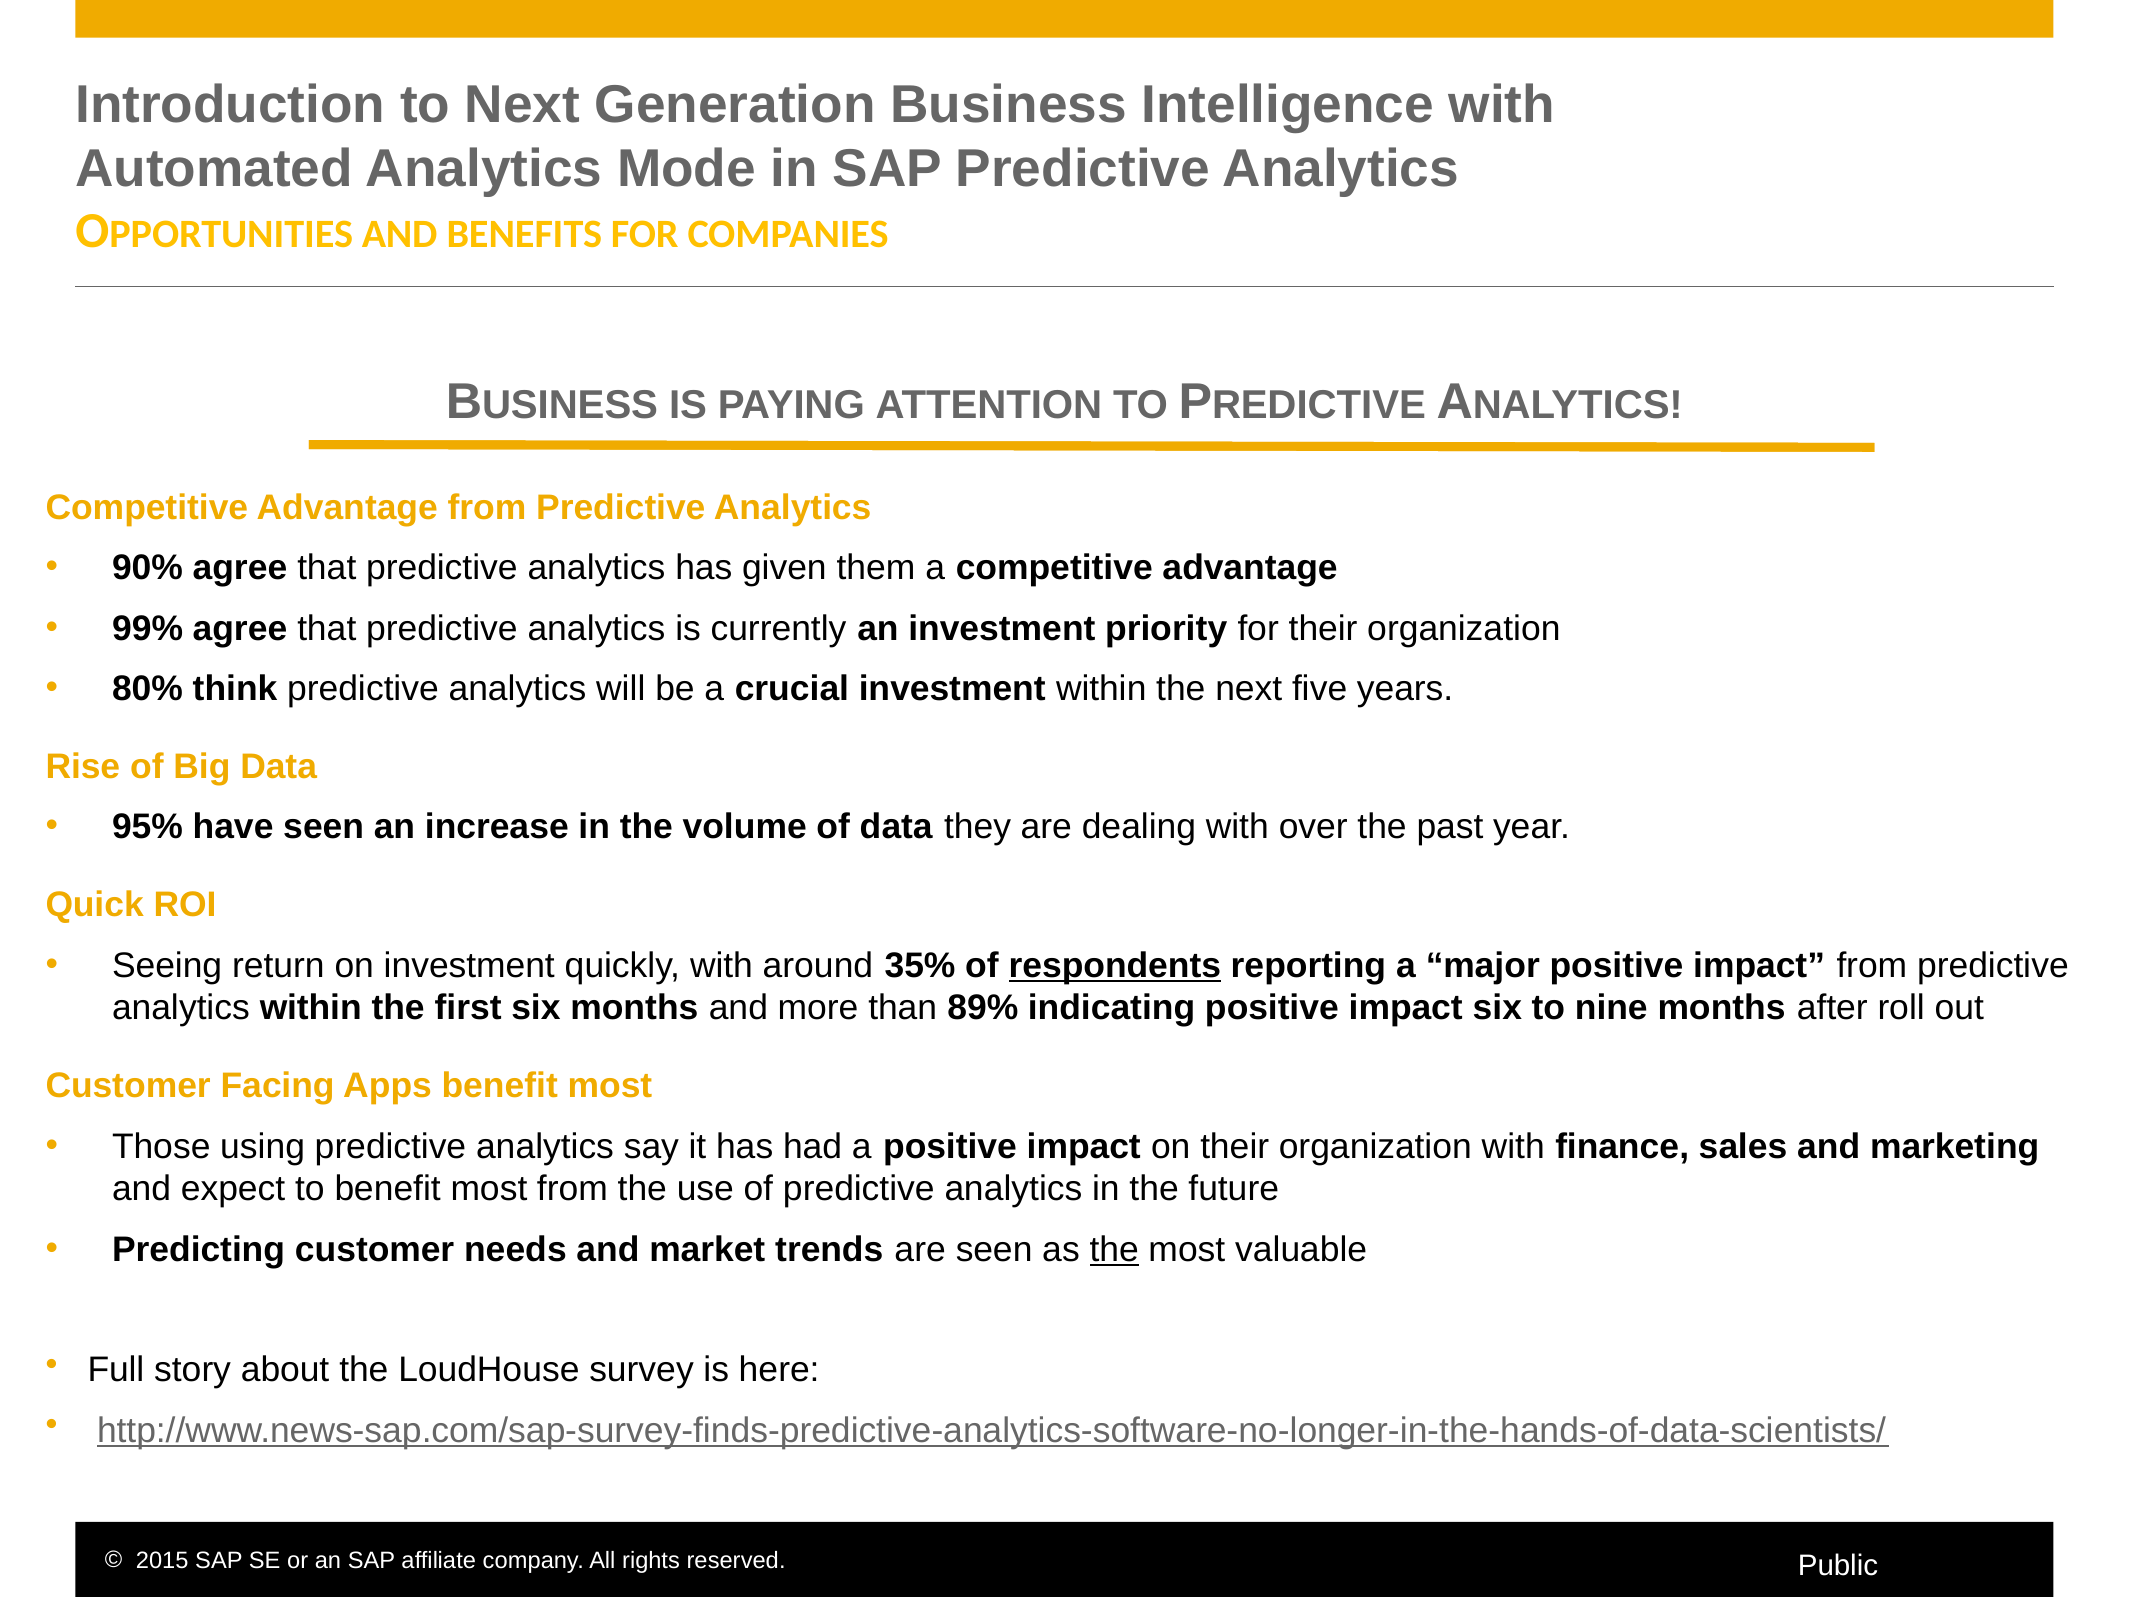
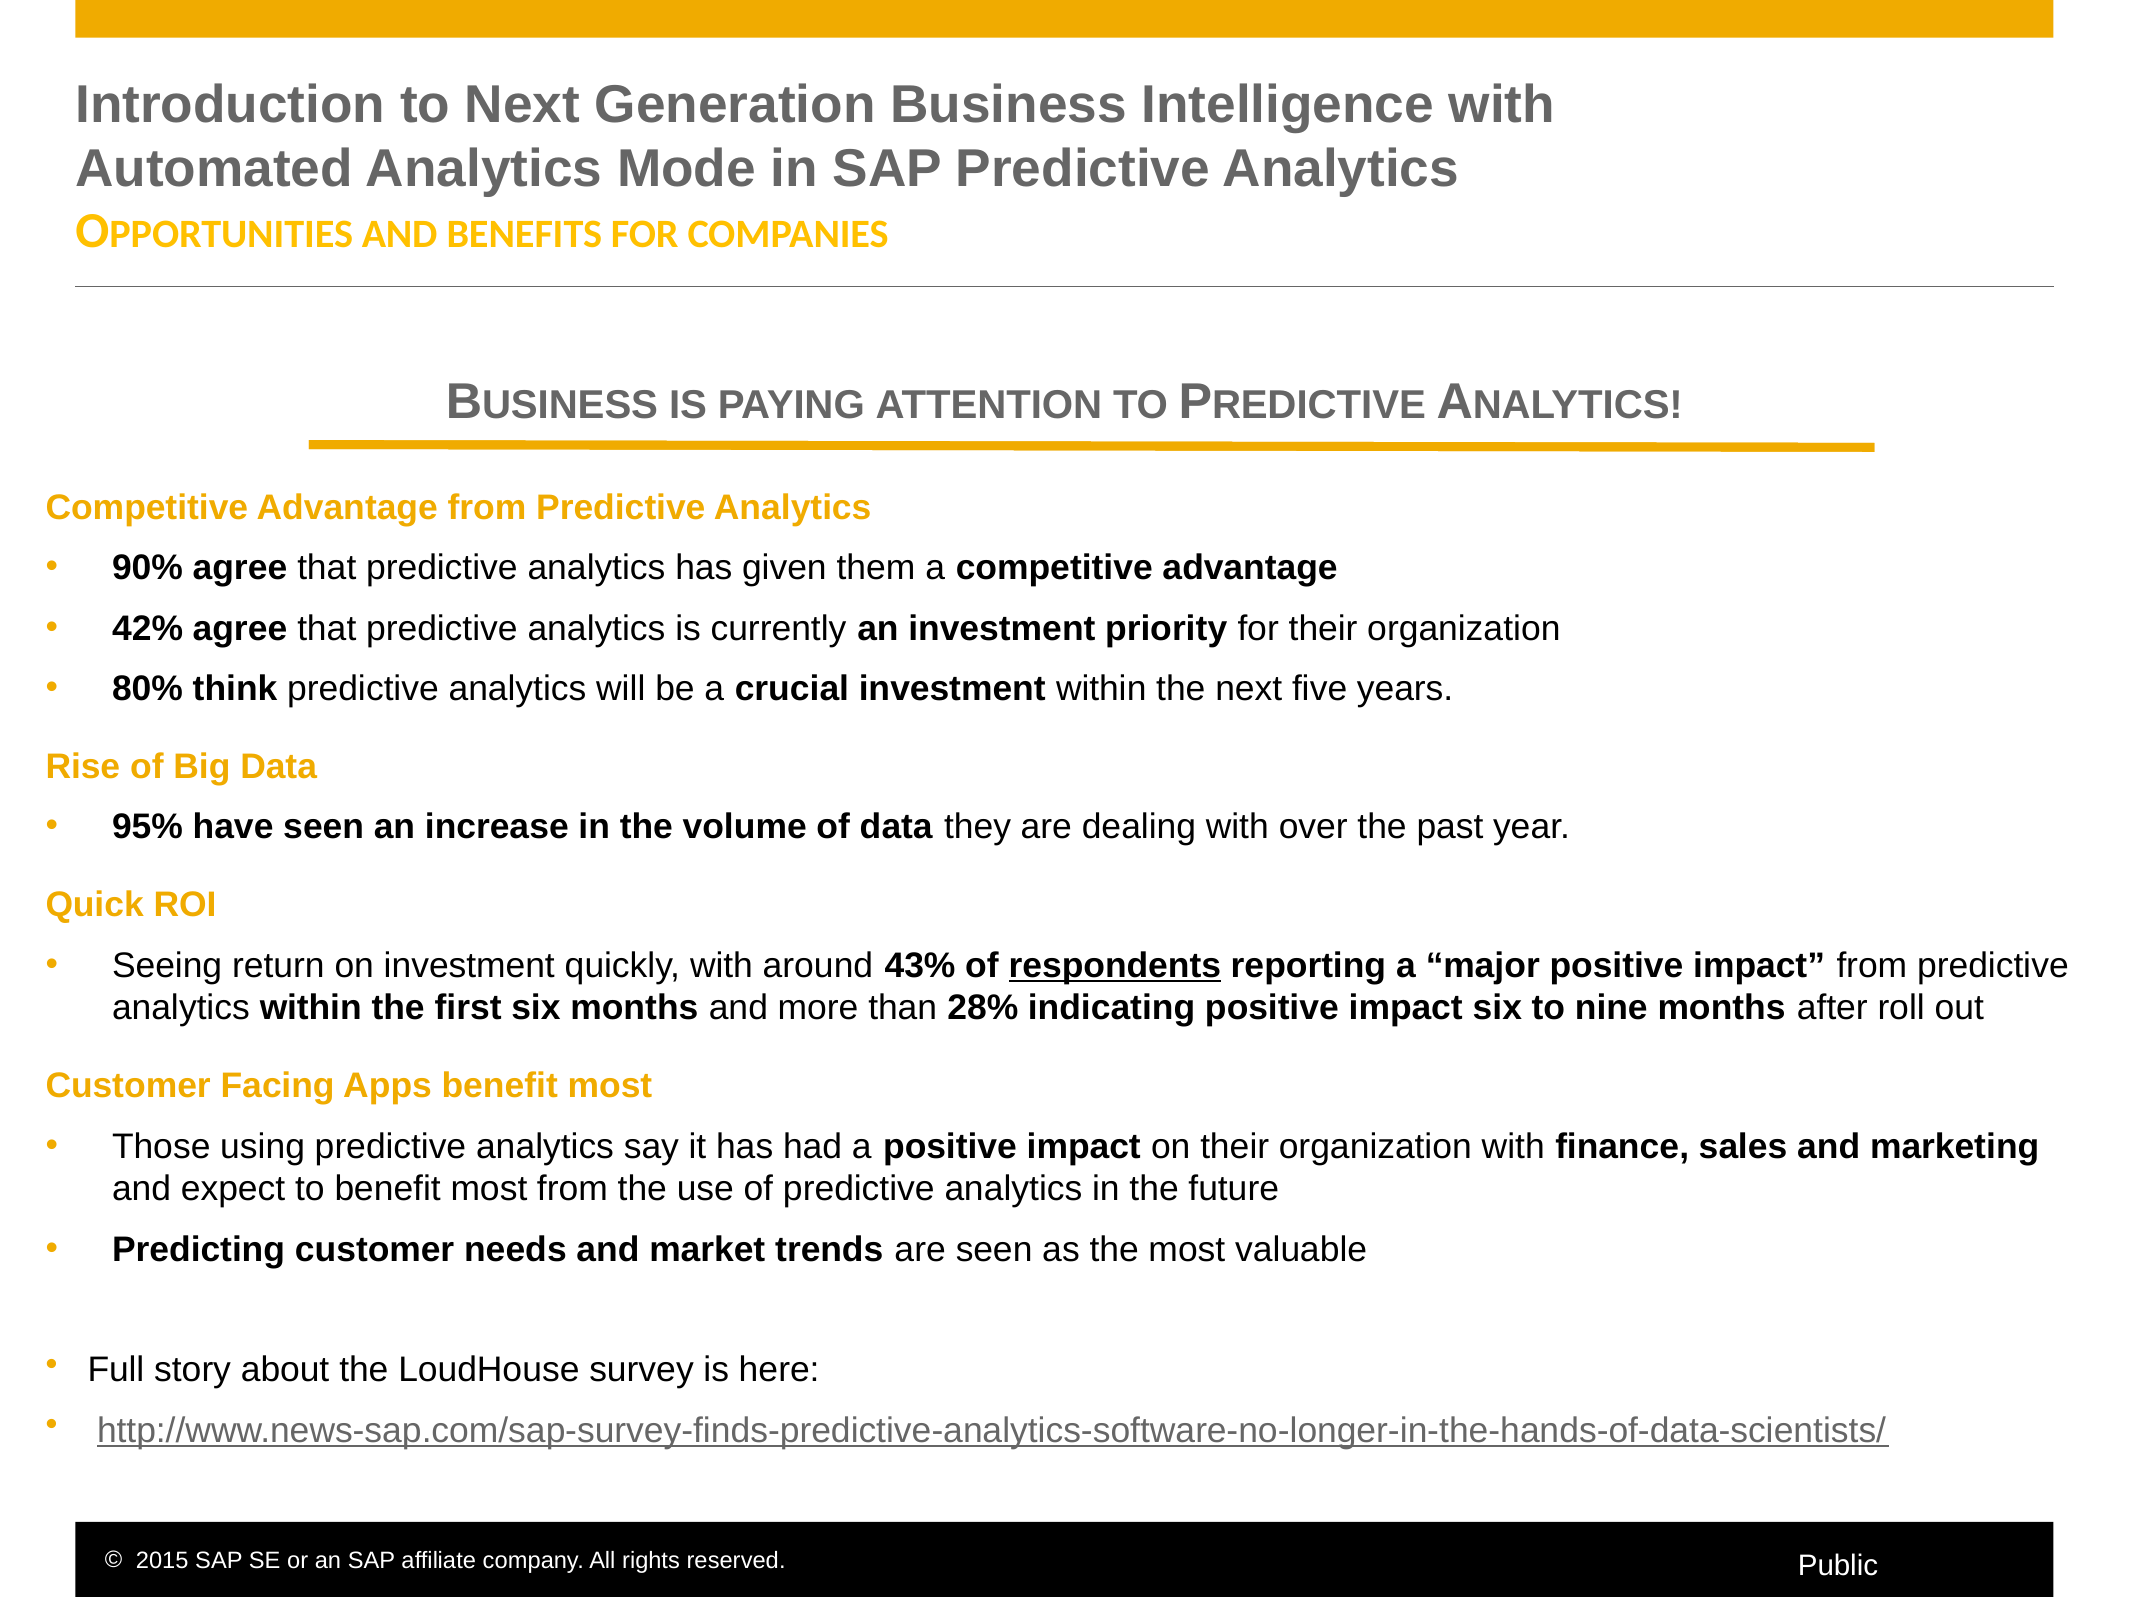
99%: 99% -> 42% (148, 628)
35%: 35% -> 43% (920, 965)
89%: 89% -> 28% (983, 1008)
the underline: present -> none (1114, 1249)
